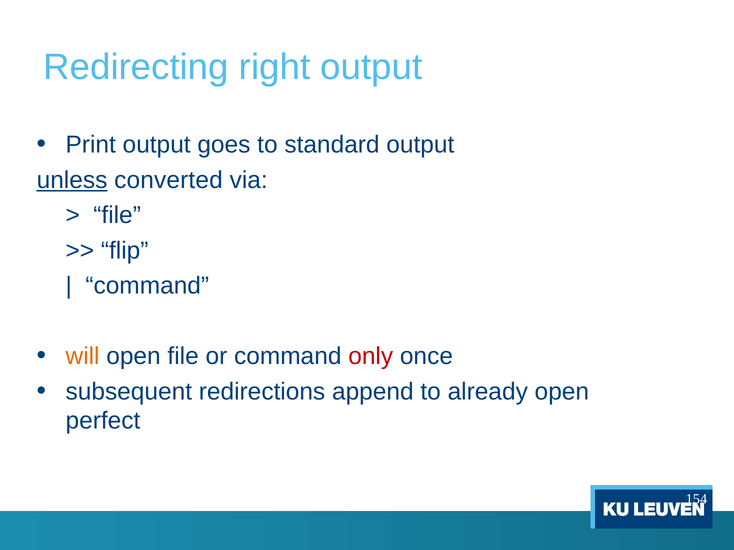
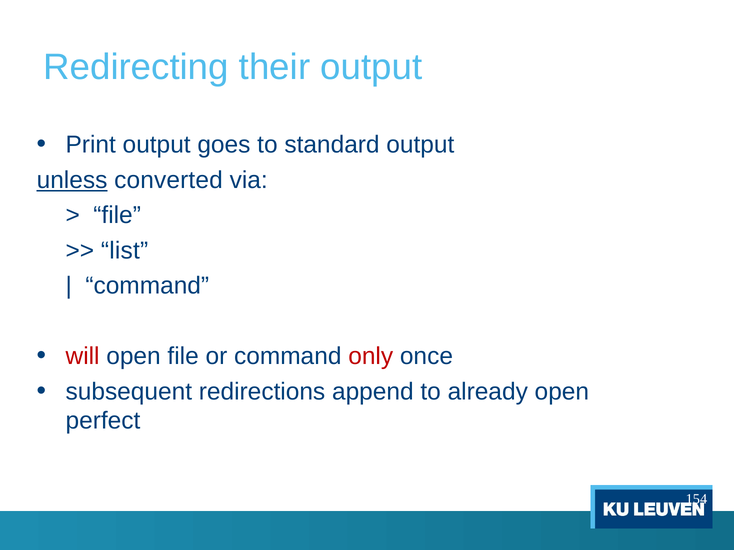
right: right -> their (275, 67)
flip: flip -> list (125, 251)
will colour: orange -> red (83, 357)
